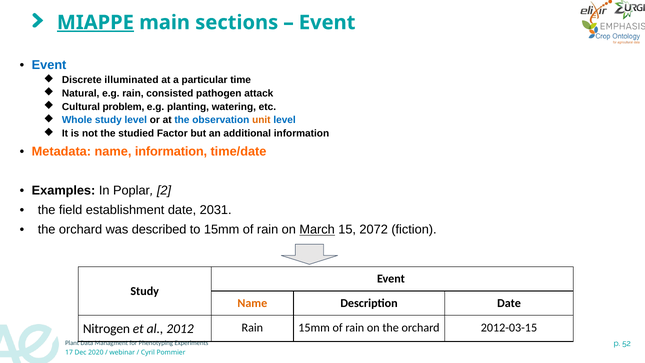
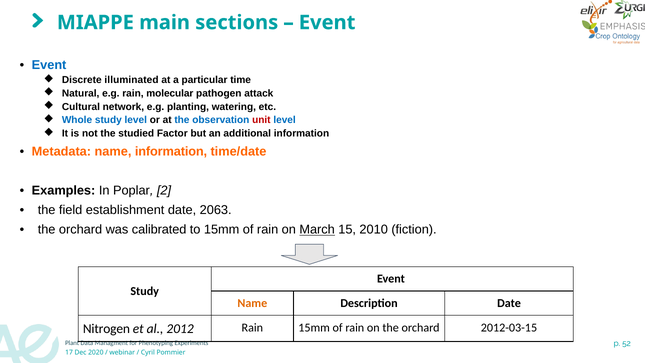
MIAPPE underline: present -> none (95, 23)
consisted: consisted -> molecular (170, 93)
problem: problem -> network (123, 107)
unit colour: orange -> red (261, 120)
2031: 2031 -> 2063 (216, 210)
described: described -> calibrated (159, 230)
2072: 2072 -> 2010 (374, 230)
